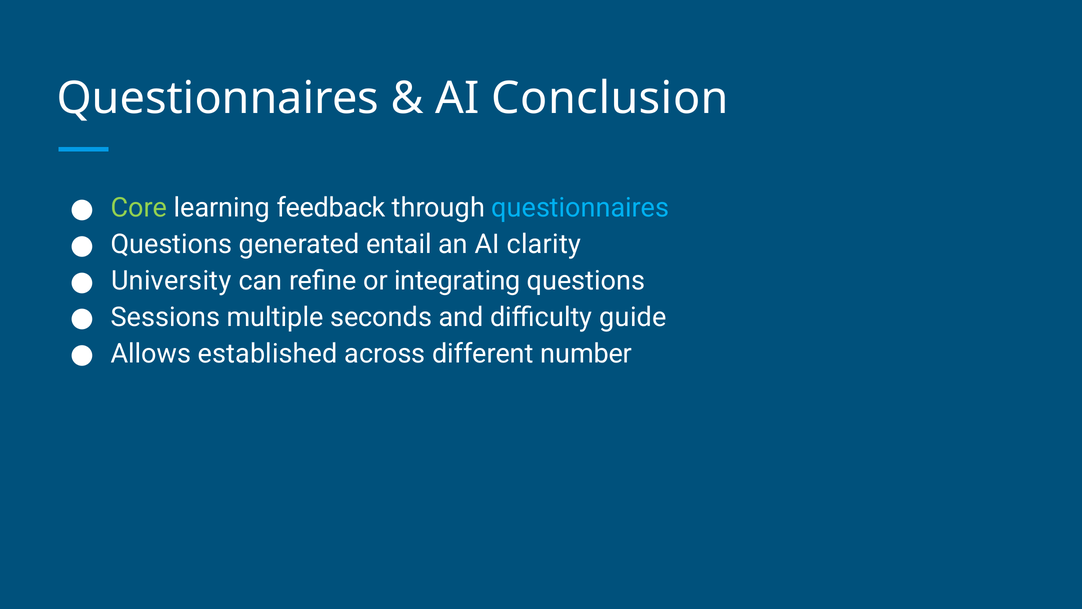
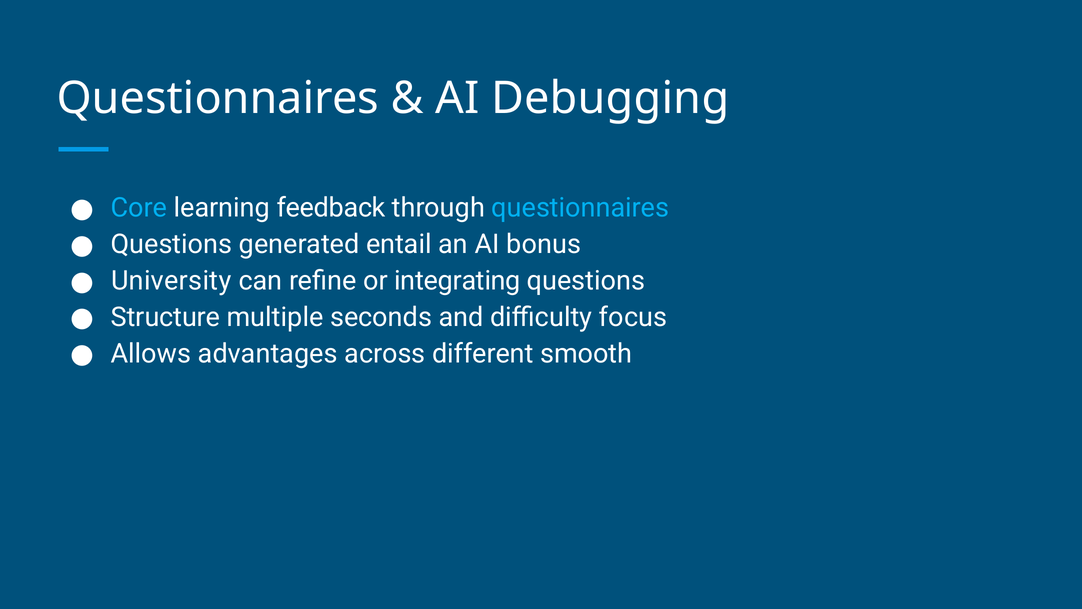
Conclusion: Conclusion -> Debugging (610, 98)
Core colour: light green -> light blue (139, 208)
clarity: clarity -> bonus (544, 244)
Sessions: Sessions -> Structure (166, 317)
guide: guide -> focus (633, 317)
established: established -> advantages (268, 354)
number: number -> smooth (586, 354)
